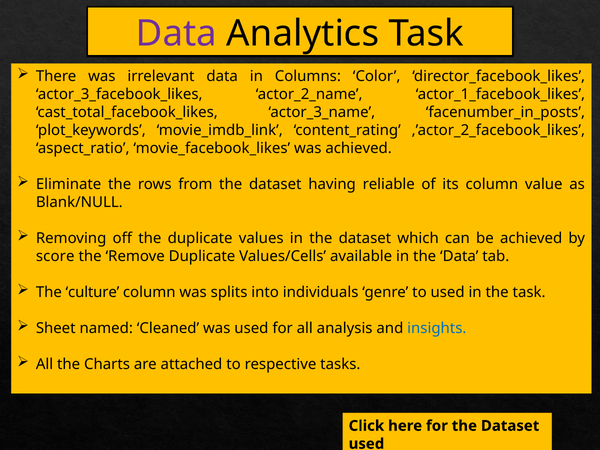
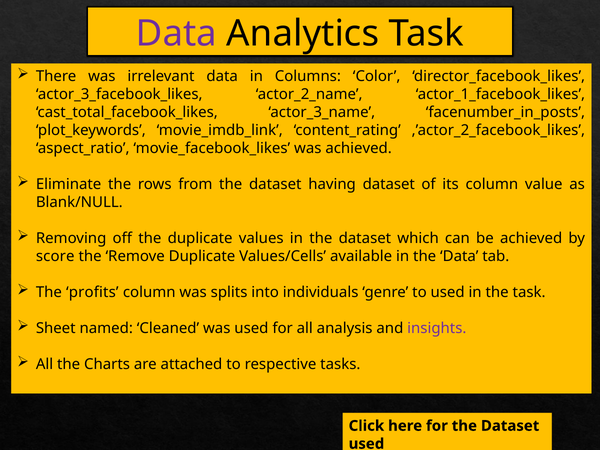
having reliable: reliable -> dataset (389, 184)
culture: culture -> profits (92, 292)
insights colour: blue -> purple (437, 328)
